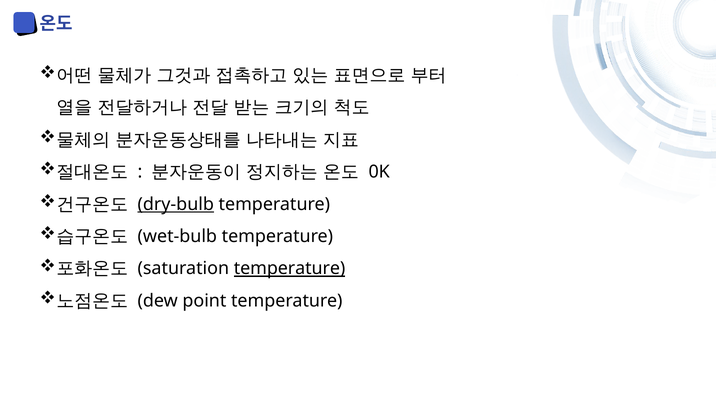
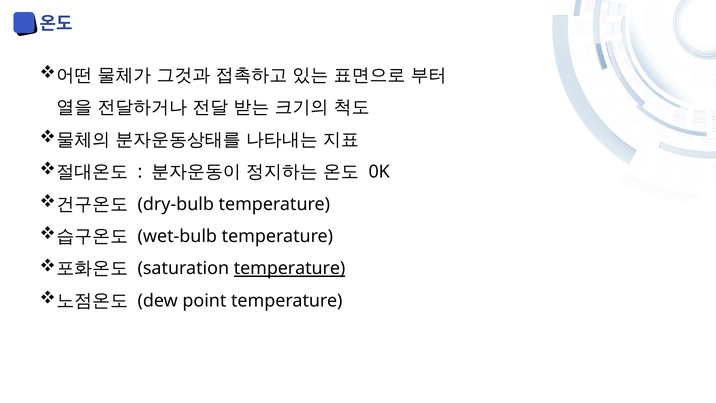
dry-bulb underline: present -> none (176, 204)
